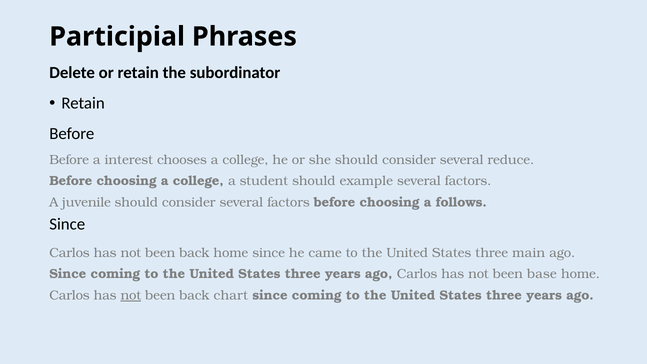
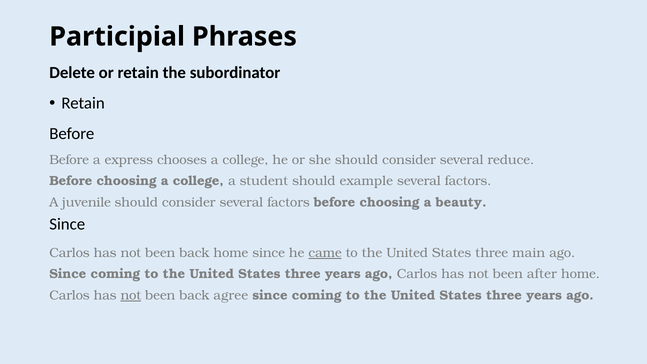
interest: interest -> express (129, 160)
follows: follows -> beauty (461, 202)
came underline: none -> present (325, 253)
base: base -> after (542, 274)
chart: chart -> agree (231, 295)
